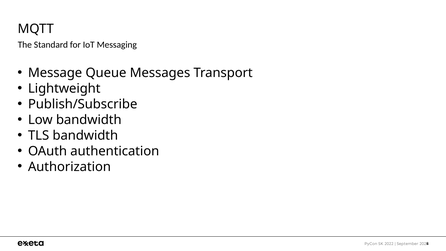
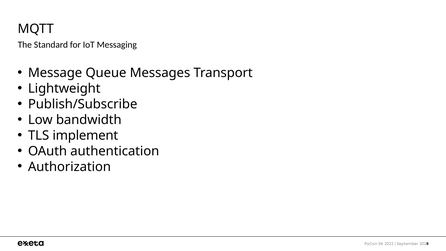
TLS bandwidth: bandwidth -> implement (85, 135)
